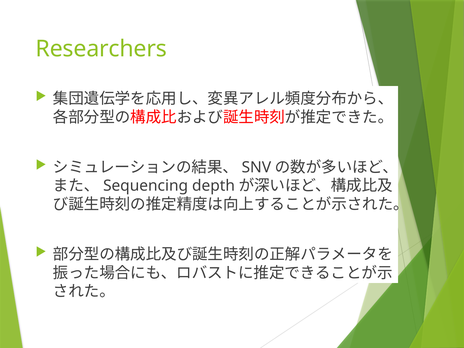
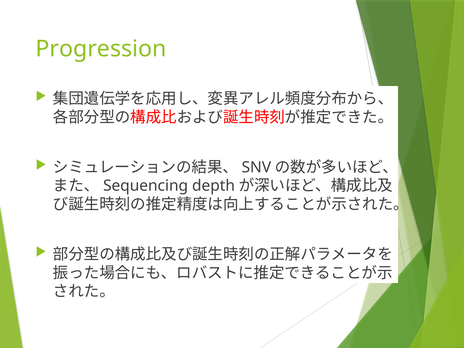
Researchers: Researchers -> Progression (101, 49)
